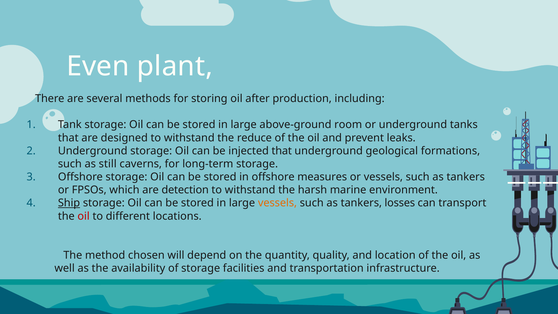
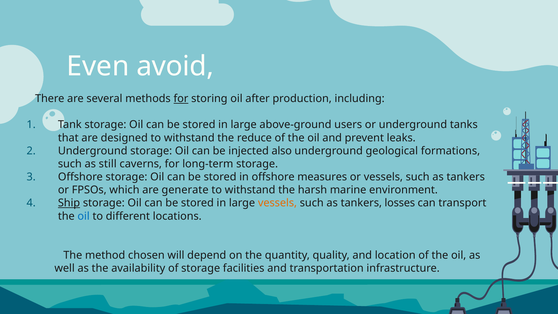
plant: plant -> avoid (175, 66)
for underline: none -> present (181, 99)
room: room -> users (348, 125)
injected that: that -> also (282, 151)
detection: detection -> generate (185, 190)
oil colour: red -> blue (84, 216)
